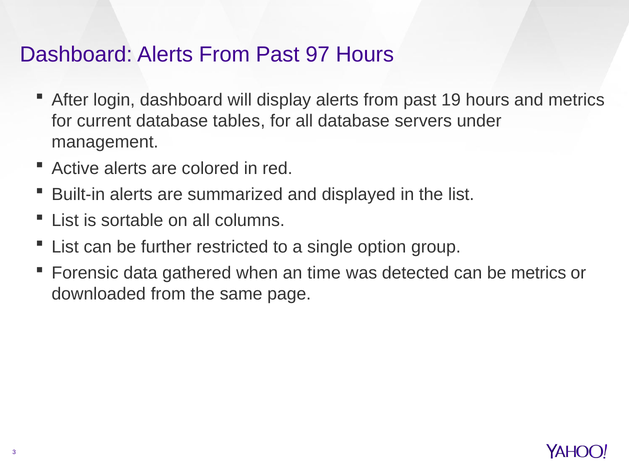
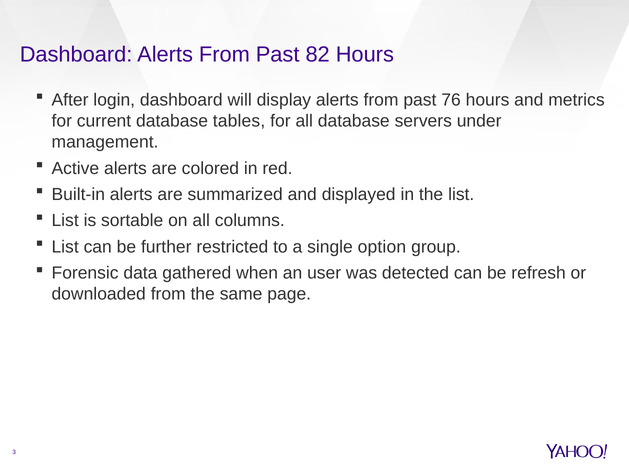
97: 97 -> 82 (318, 55)
19: 19 -> 76 (451, 100)
time: time -> user (324, 273)
be metrics: metrics -> refresh (539, 273)
